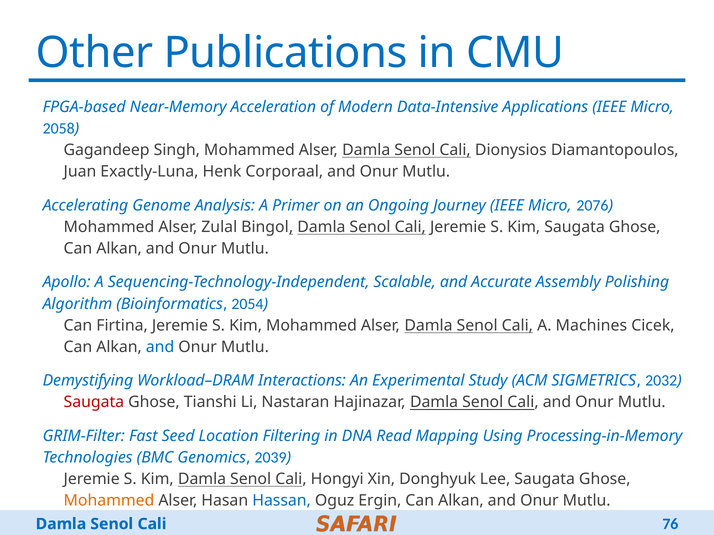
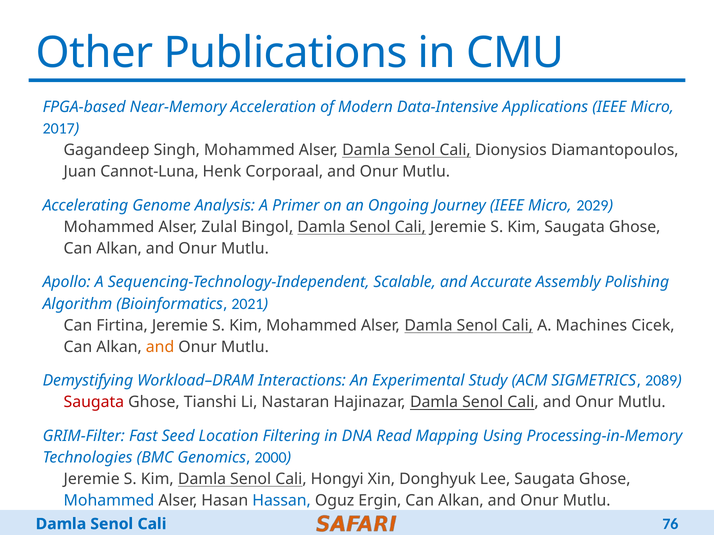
2058: 2058 -> 2017 (59, 129)
Exactly-Luna: Exactly-Luna -> Cannot-Luna (149, 172)
2076: 2076 -> 2029 (592, 205)
2054: 2054 -> 2021 (248, 304)
and colour: blue -> orange (160, 347)
2032: 2032 -> 2089 (661, 381)
2039: 2039 -> 2000 (271, 458)
Mohammed colour: orange -> blue (109, 501)
